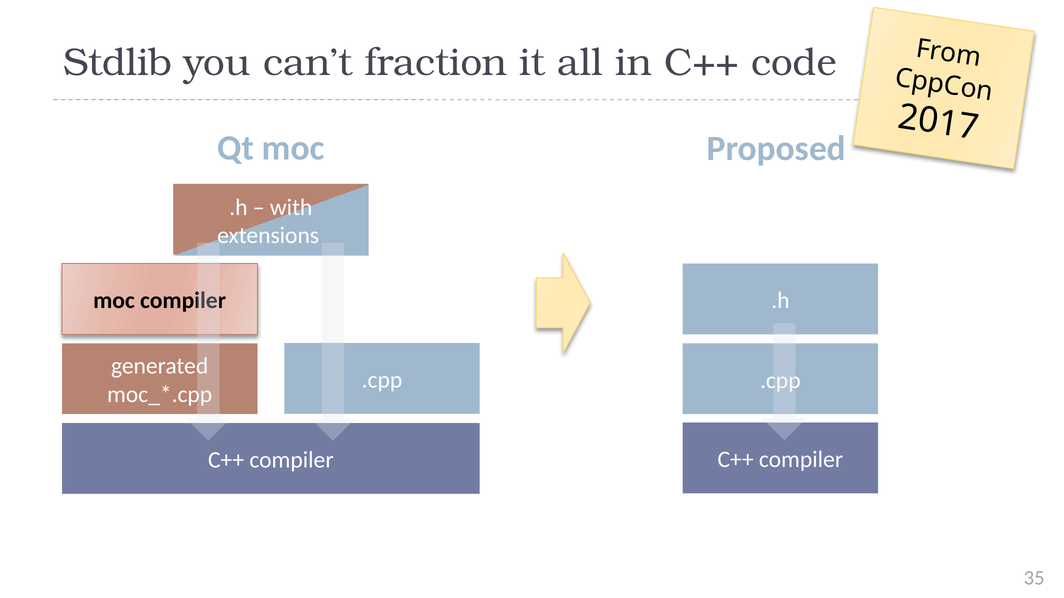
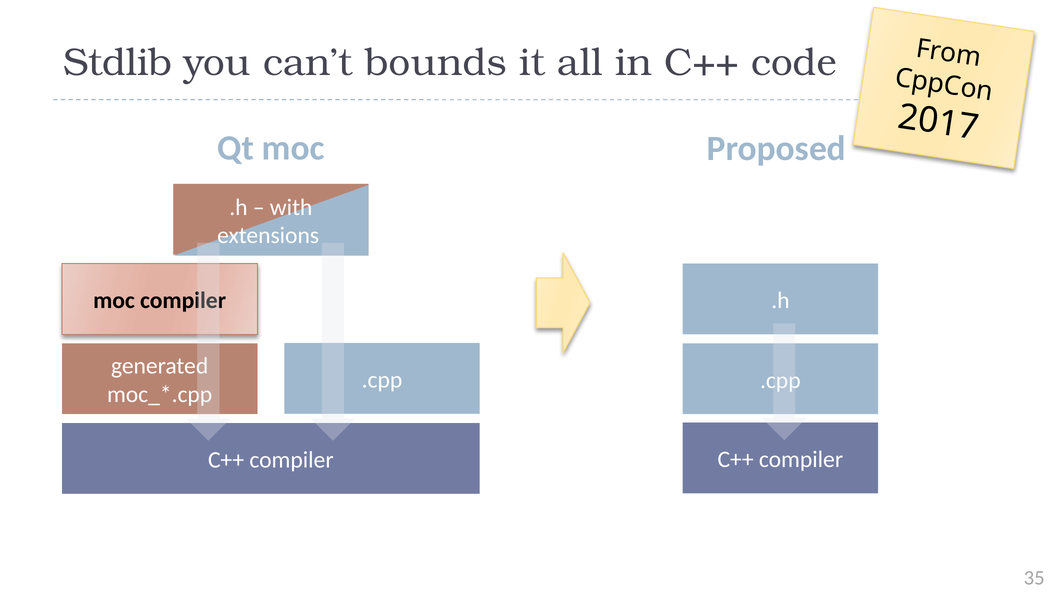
fraction: fraction -> bounds (436, 63)
